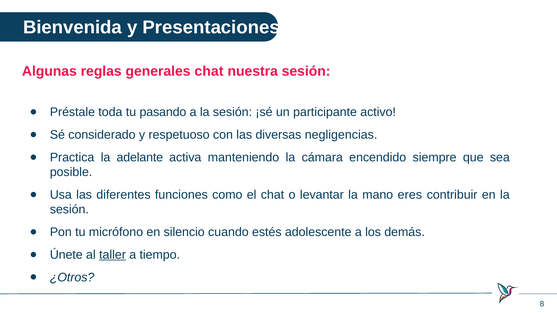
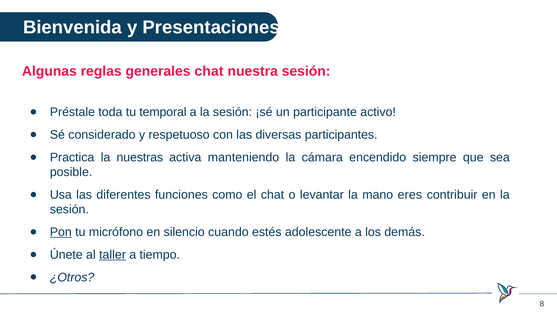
pasando: pasando -> temporal (163, 112)
negligencias: negligencias -> participantes (341, 135)
adelante: adelante -> nuestras (140, 158)
Pon underline: none -> present (61, 232)
